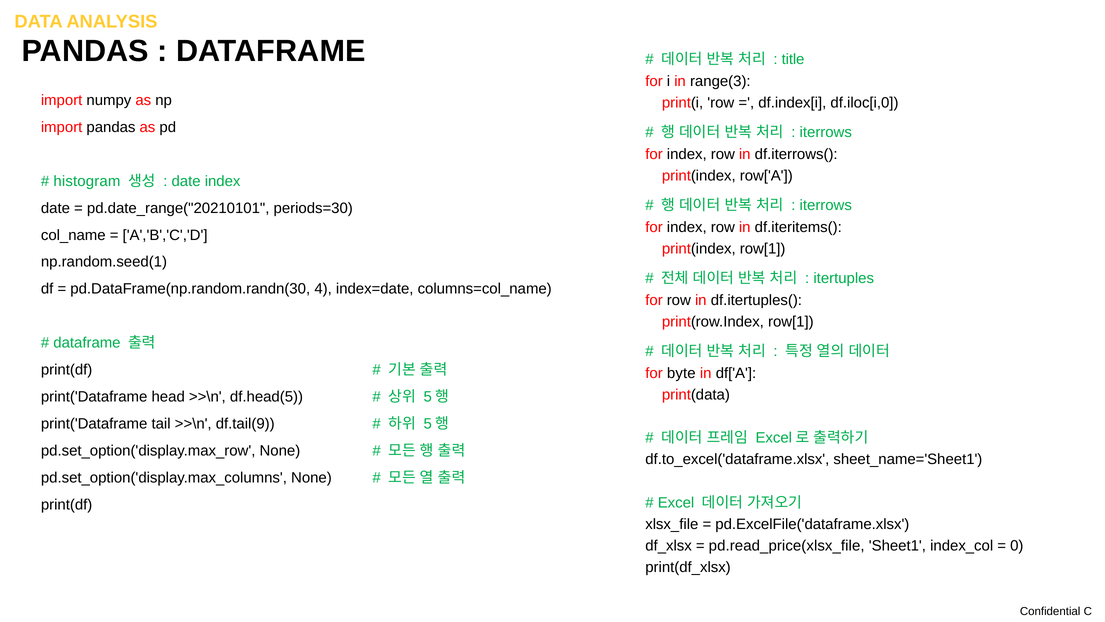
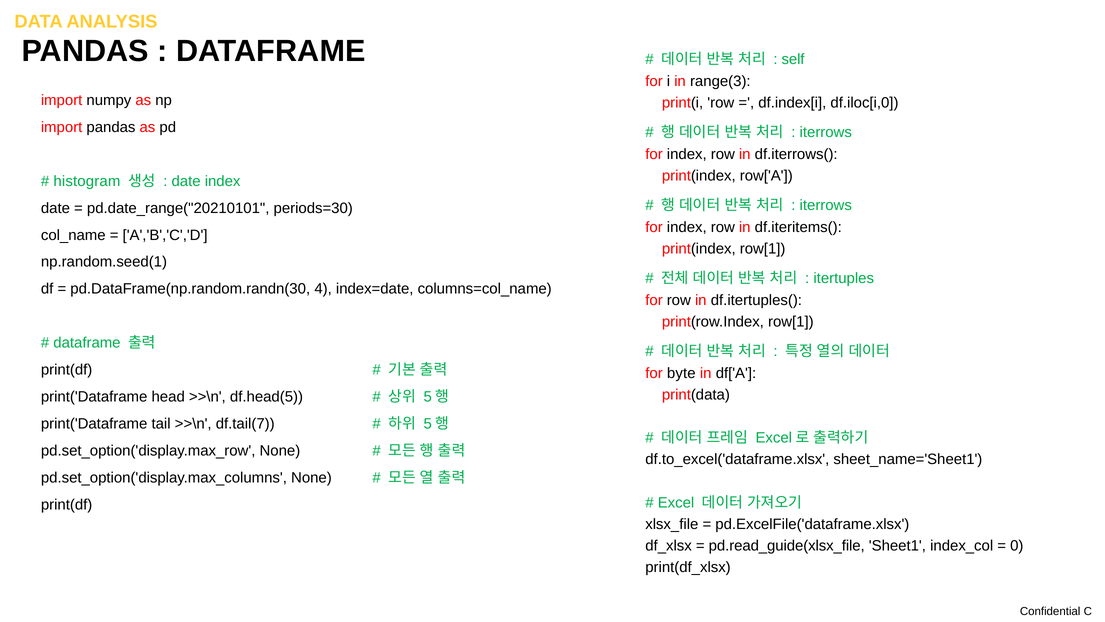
title: title -> self (793, 59)
df.tail(9: df.tail(9 -> df.tail(7 (245, 424)
pd.read_price(xlsx_file: pd.read_price(xlsx_file -> pd.read_guide(xlsx_file (787, 545)
